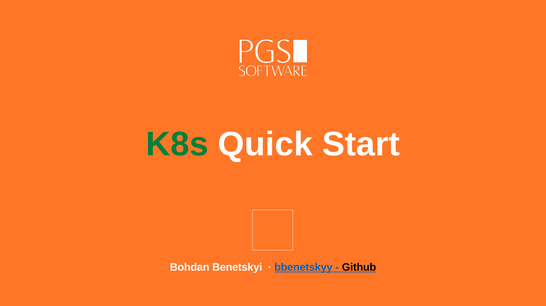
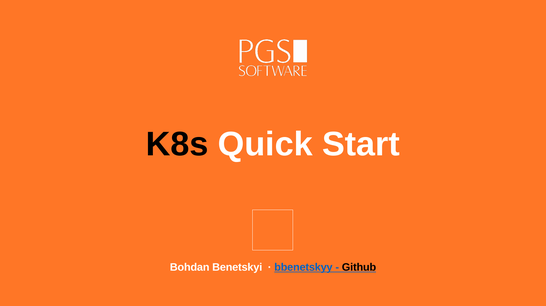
K8s colour: green -> black (177, 145)
